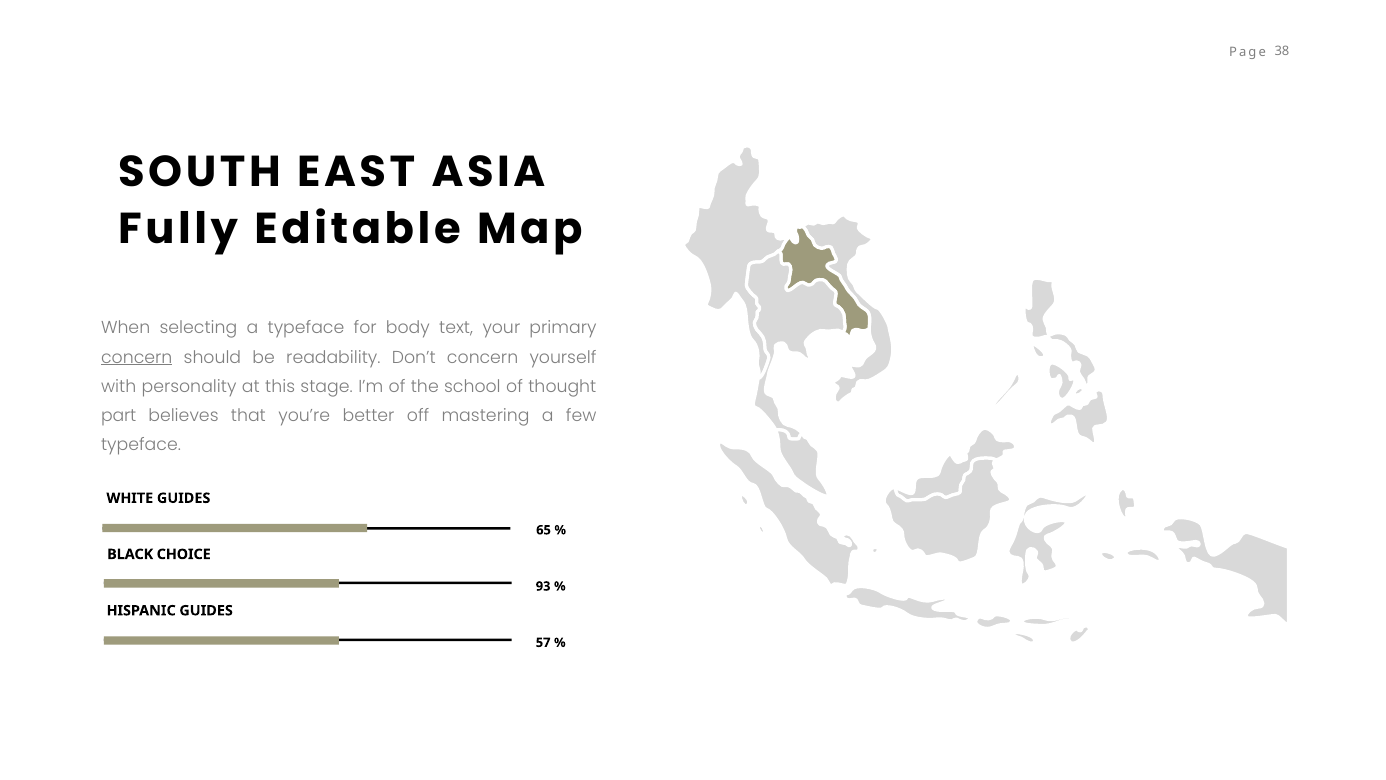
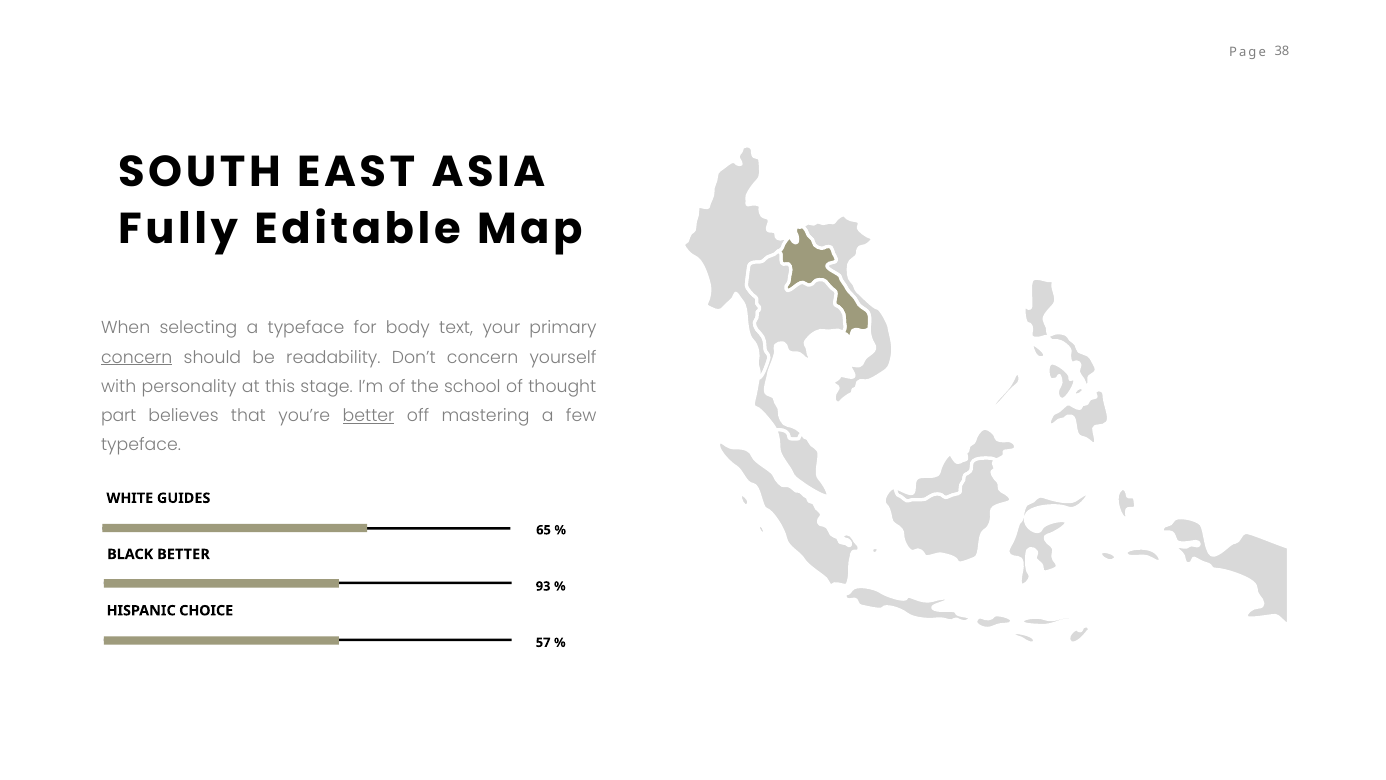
better underline: none -> present (369, 416)
BLACK CHOICE: CHOICE -> BETTER (184, 554)
HISPANIC GUIDES: GUIDES -> CHOICE (206, 610)
